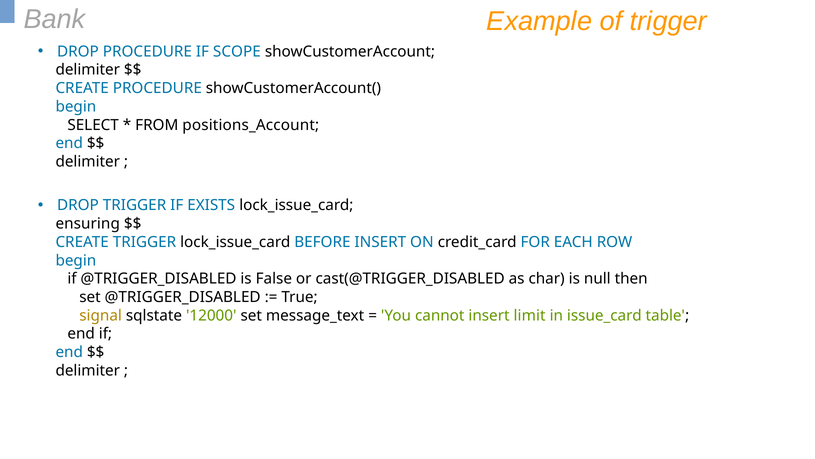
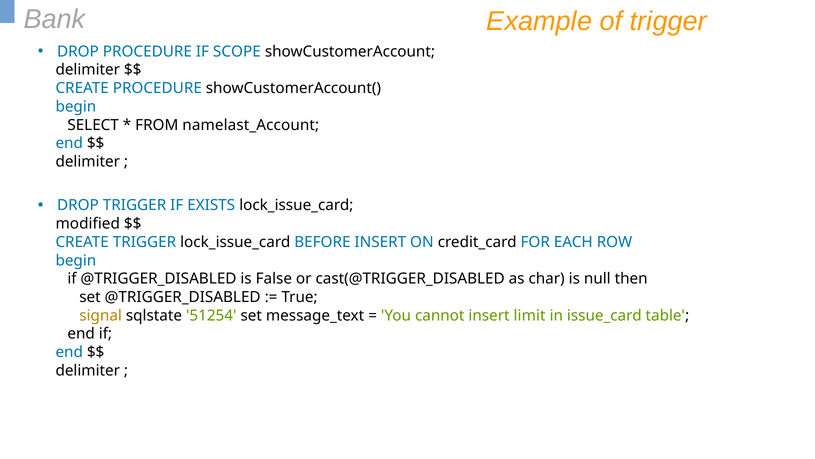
positions_Account: positions_Account -> namelast_Account (251, 125)
ensuring: ensuring -> modified (88, 223)
12000: 12000 -> 51254 (211, 315)
